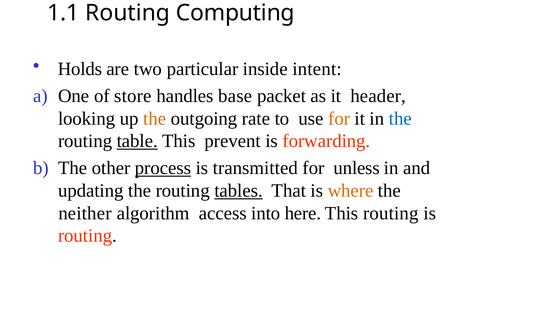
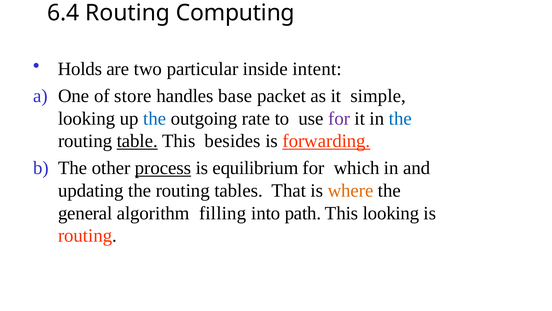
1.1: 1.1 -> 6.4 (63, 13)
header: header -> simple (378, 96)
the colour: orange -> blue (155, 118)
for colour: orange -> purple (339, 118)
prevent: prevent -> besides (233, 141)
forwarding underline: none -> present (326, 141)
transmitted: transmitted -> equilibrium (255, 168)
unless: unless -> which (357, 168)
tables underline: present -> none (239, 190)
neither: neither -> general (85, 213)
access: access -> filling (223, 213)
here: here -> path (303, 213)
This routing: routing -> looking (391, 213)
